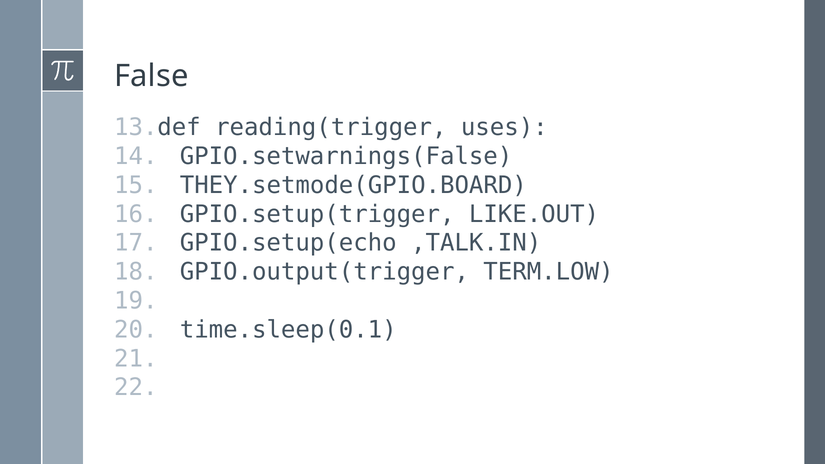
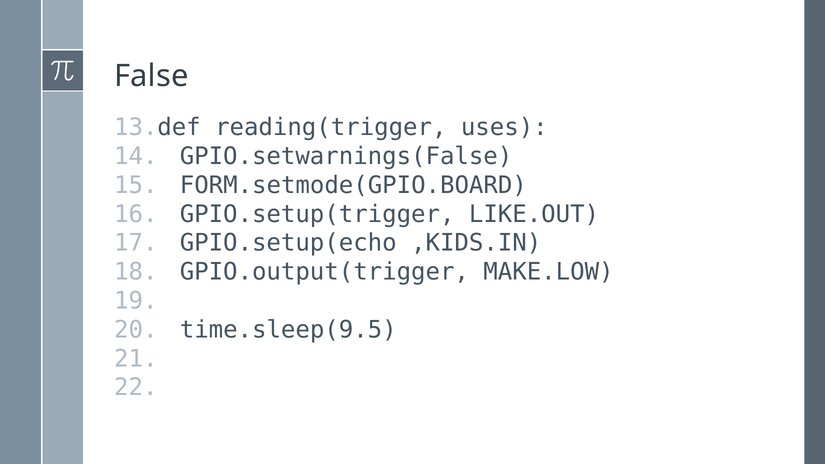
THEY.setmode(GPIO.BOARD: THEY.setmode(GPIO.BOARD -> FORM.setmode(GPIO.BOARD (353, 185)
,TALK.IN: ,TALK.IN -> ,KIDS.IN (476, 243)
TERM.LOW: TERM.LOW -> MAKE.LOW (548, 272)
time.sleep(0.1: time.sleep(0.1 -> time.sleep(9.5 (288, 330)
